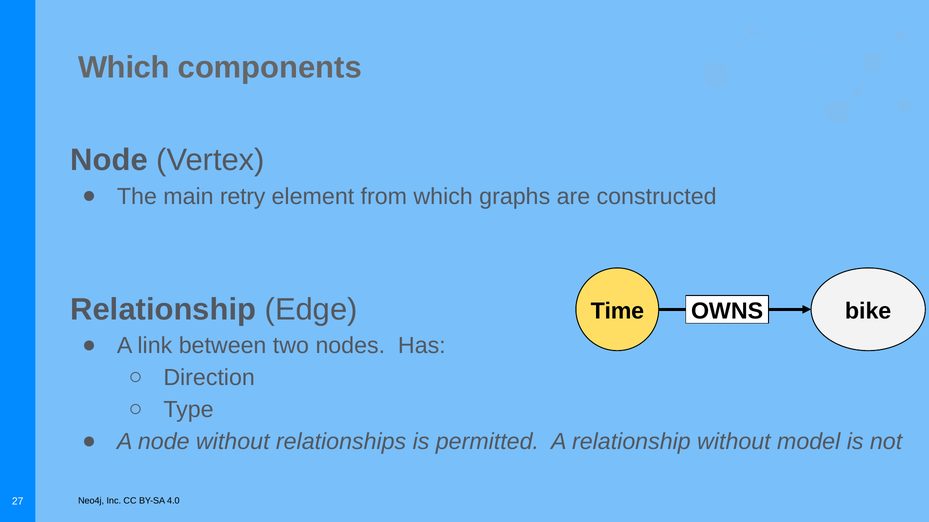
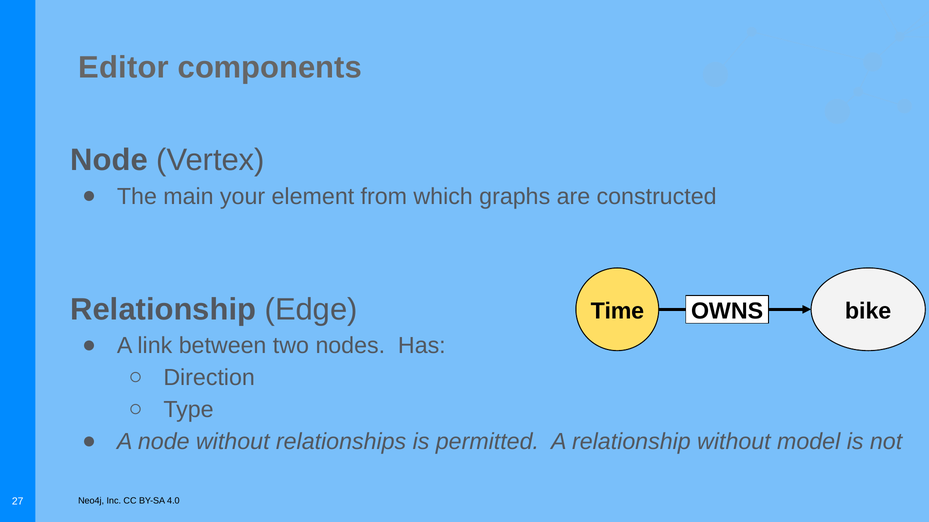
Which: Which -> Editor (124, 68)
retry: retry -> your (243, 197)
